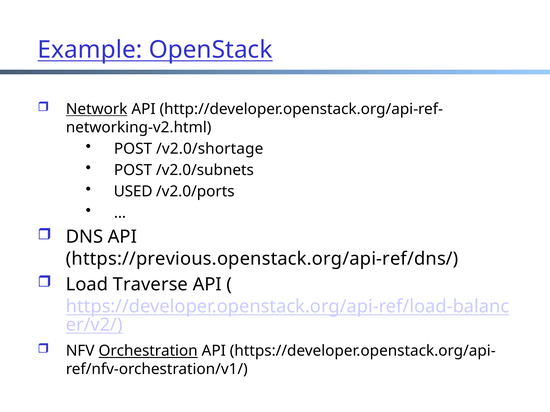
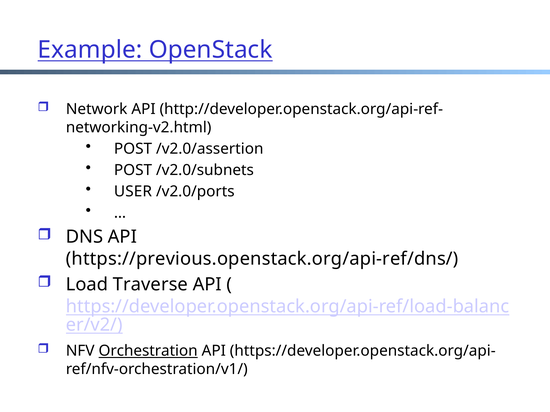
Network underline: present -> none (97, 109)
/v2.0/shortage: /v2.0/shortage -> /v2.0/assertion (210, 149)
USED: USED -> USER (133, 192)
